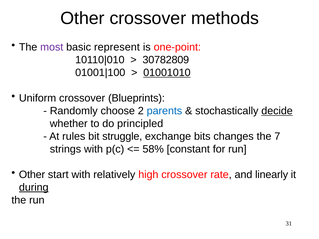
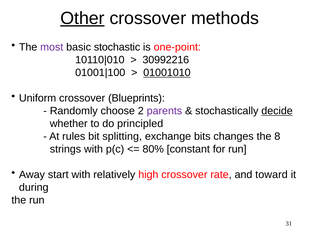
Other underline: none -> present (82, 18)
represent: represent -> stochastic (117, 47)
30782809: 30782809 -> 30992216 (166, 60)
parents colour: blue -> purple (164, 111)
struggle: struggle -> splitting (122, 137)
7: 7 -> 8 (277, 137)
58%: 58% -> 80% (153, 149)
Other: Other -> Away (32, 175)
linearly: linearly -> toward (271, 175)
during underline: present -> none (34, 188)
